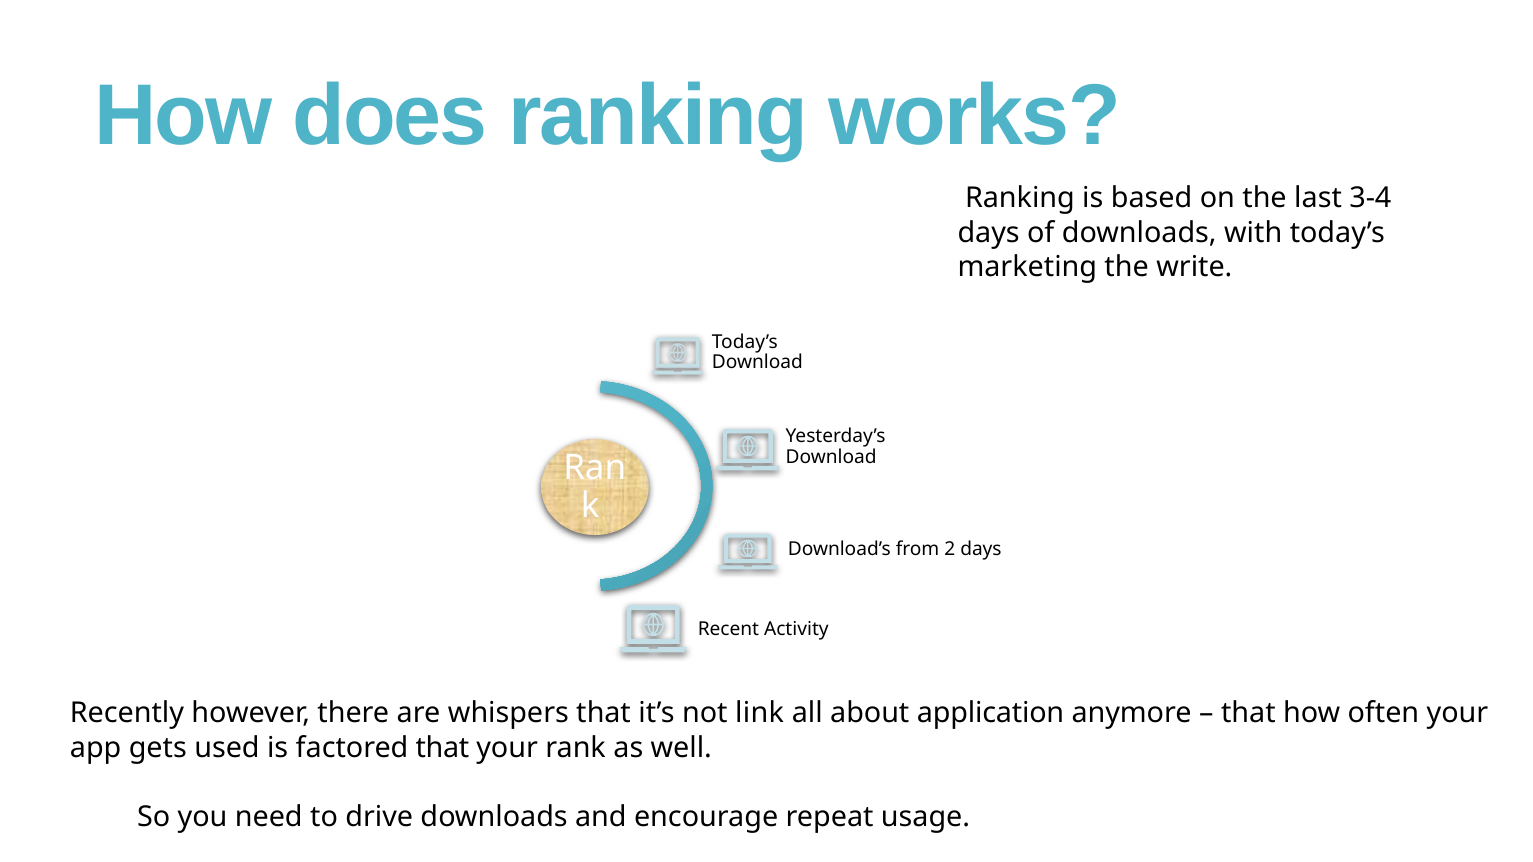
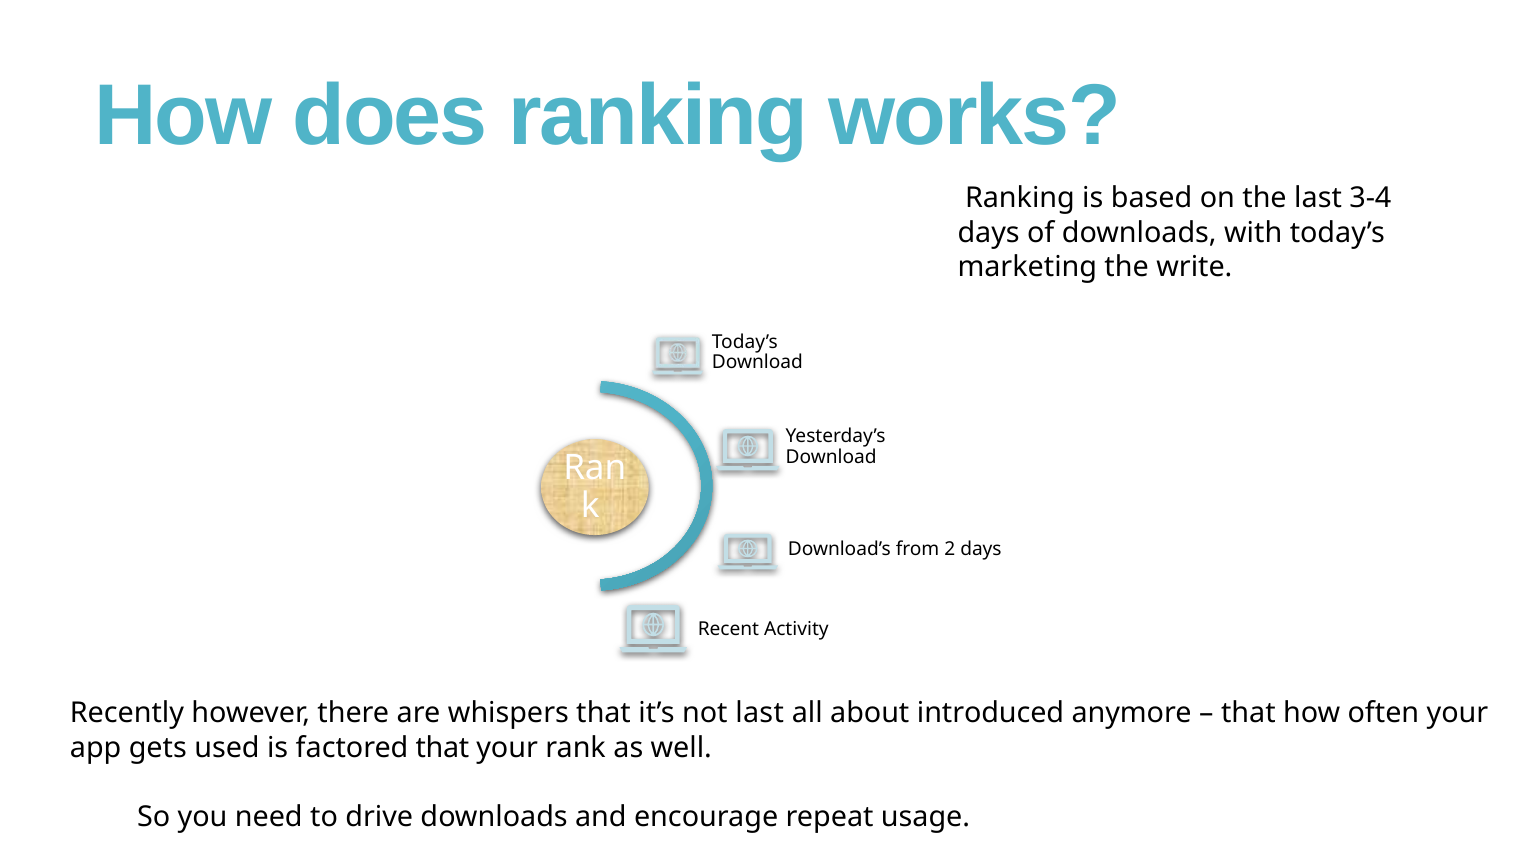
not link: link -> last (760, 714)
application: application -> introduced (991, 714)
